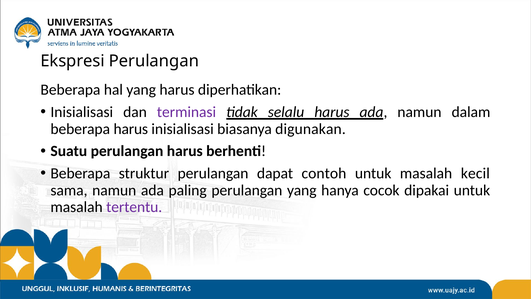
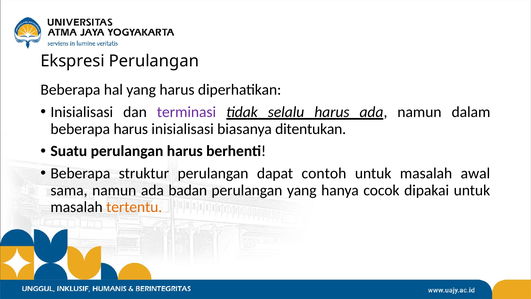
digunakan: digunakan -> ditentukan (311, 129)
kecil: kecil -> awal (475, 173)
paling: paling -> badan (188, 190)
tertentu colour: purple -> orange (134, 207)
